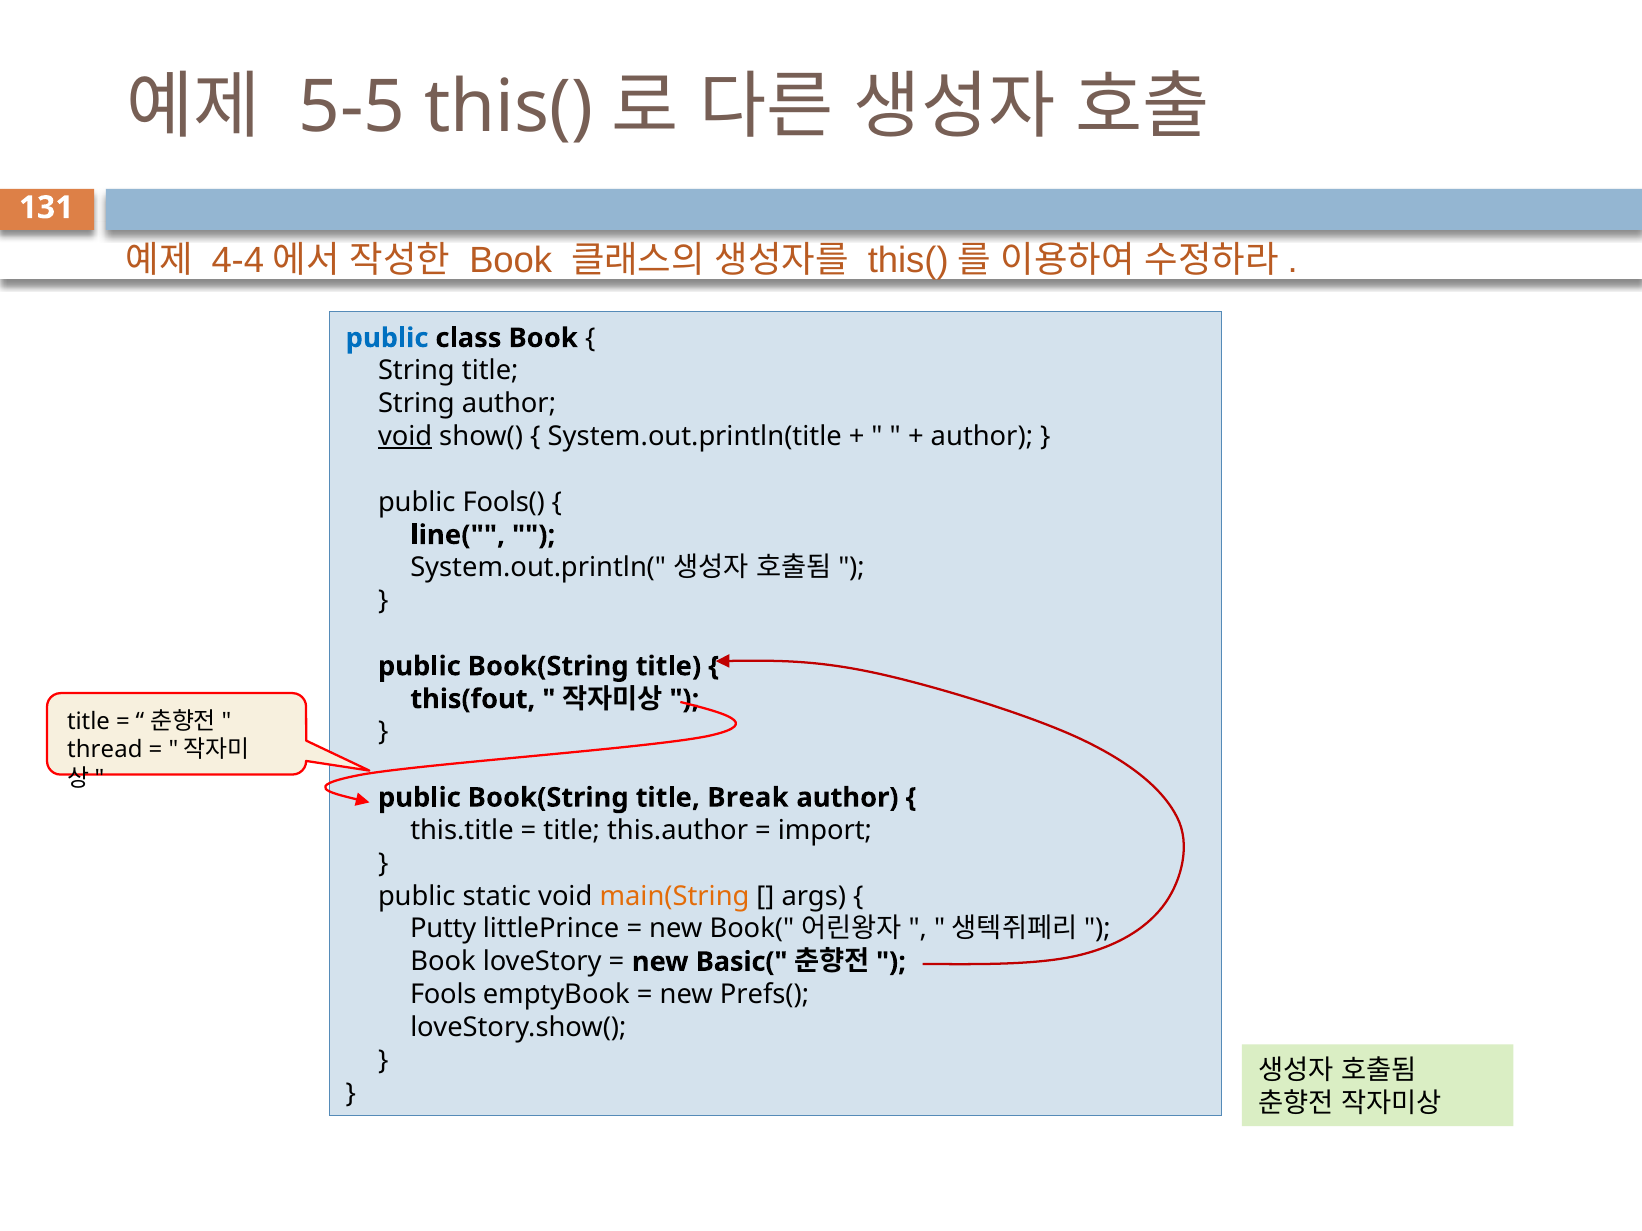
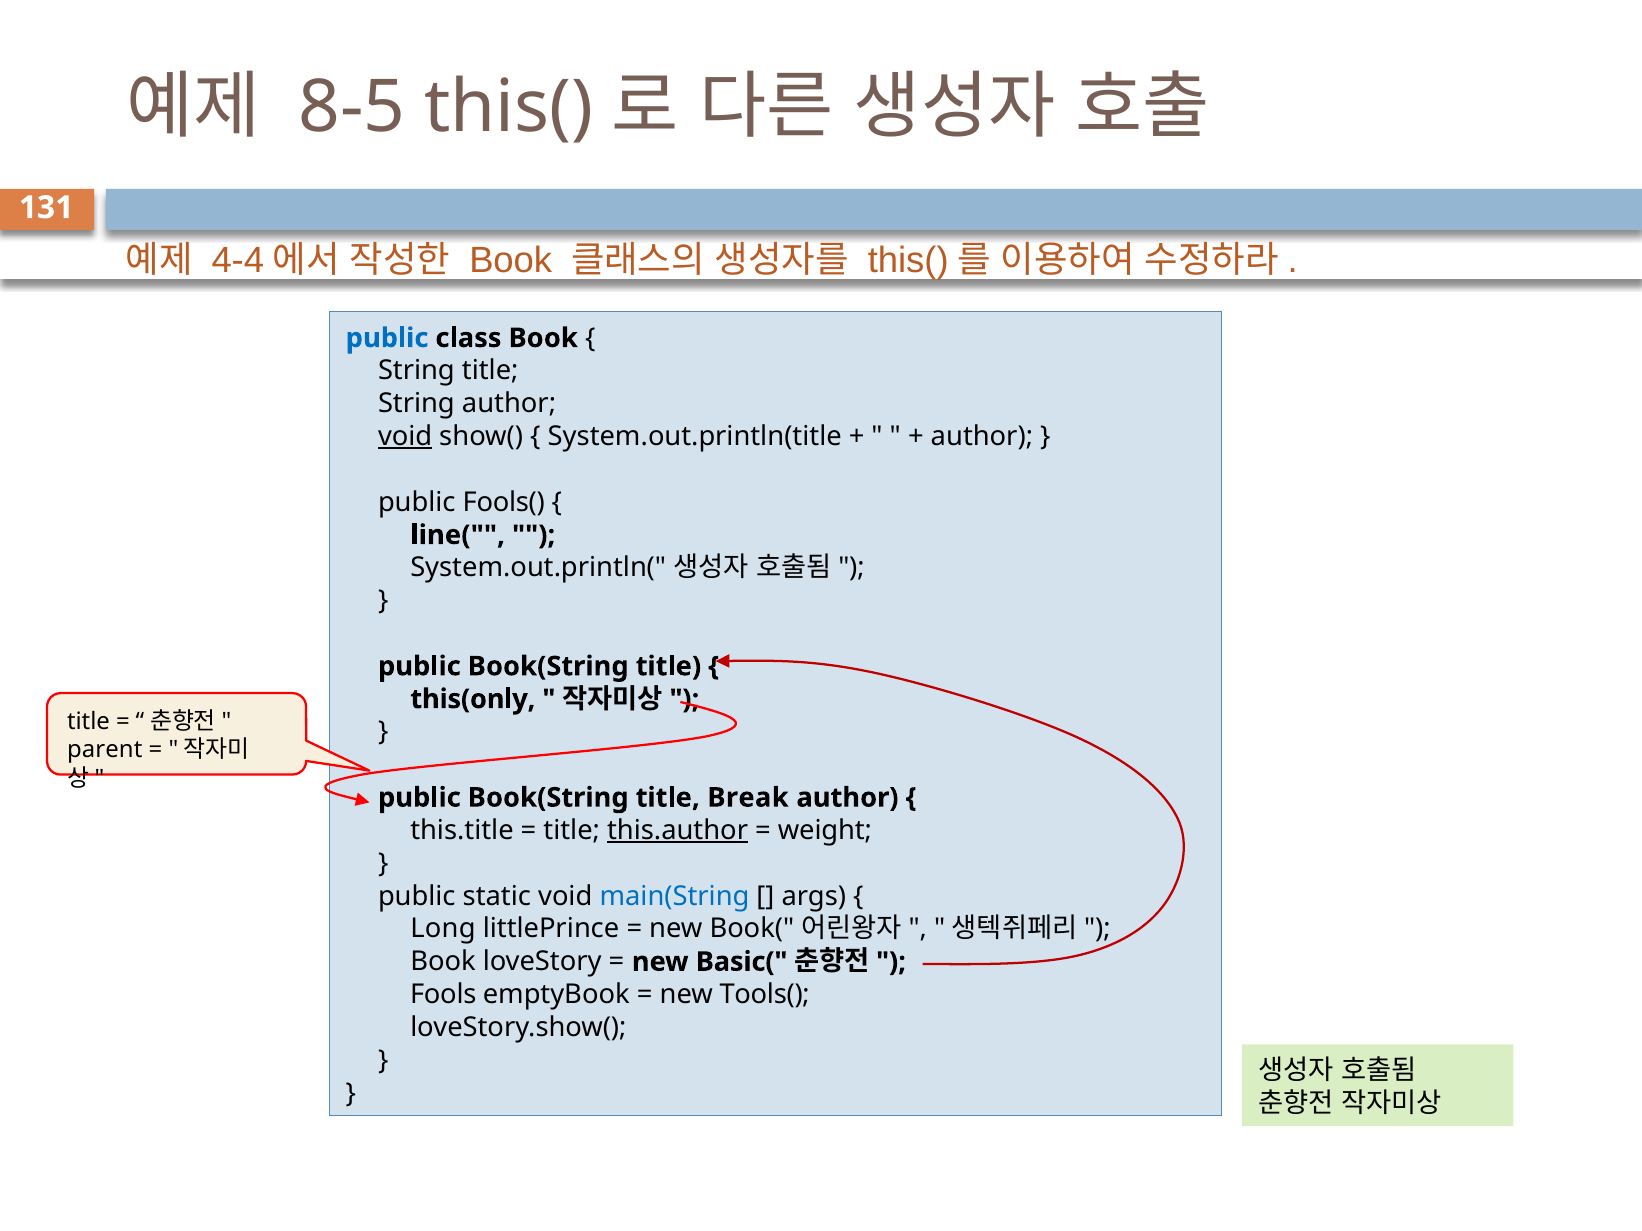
5-5: 5-5 -> 8-5 (352, 107)
this(fout: this(fout -> this(only (473, 699)
thread: thread -> parent (105, 750)
this.author underline: none -> present (678, 831)
import: import -> weight (825, 831)
main(String colour: orange -> blue (675, 896)
Putty: Putty -> Long (443, 929)
Prefs(: Prefs( -> Tools( (765, 995)
